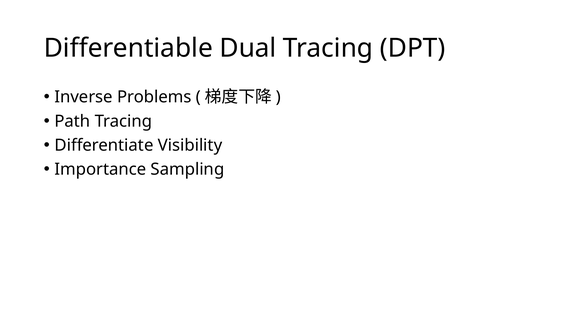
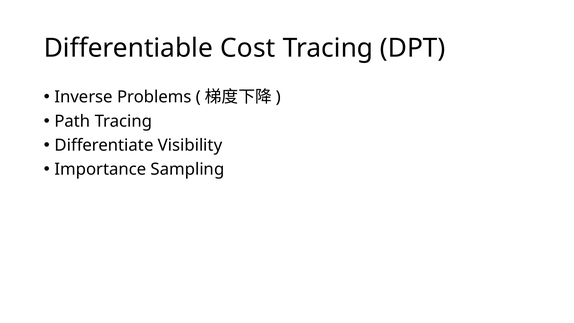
Dual: Dual -> Cost (248, 48)
